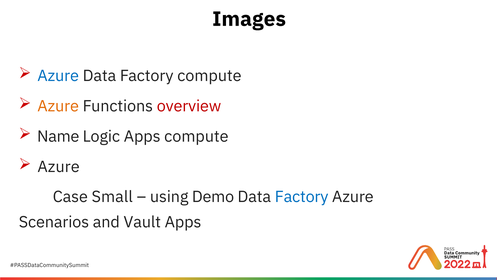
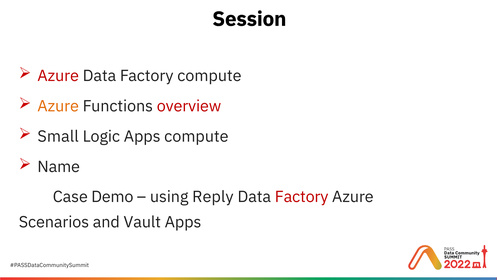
Images: Images -> Session (249, 19)
Azure colour: blue -> red (58, 76)
Name: Name -> Small (58, 136)
Azure: Azure -> Name (59, 166)
Small: Small -> Demo (112, 197)
Demo: Demo -> Reply (213, 197)
Factory colour: blue -> red (302, 197)
